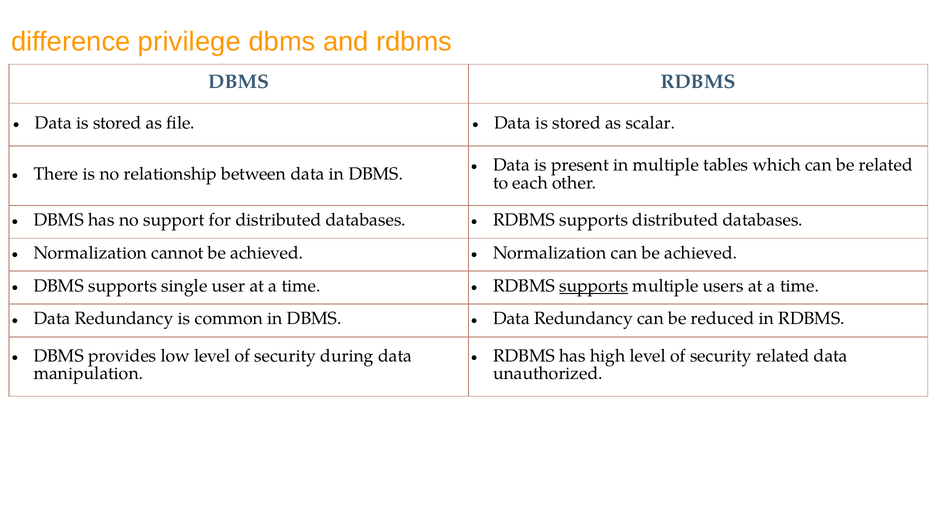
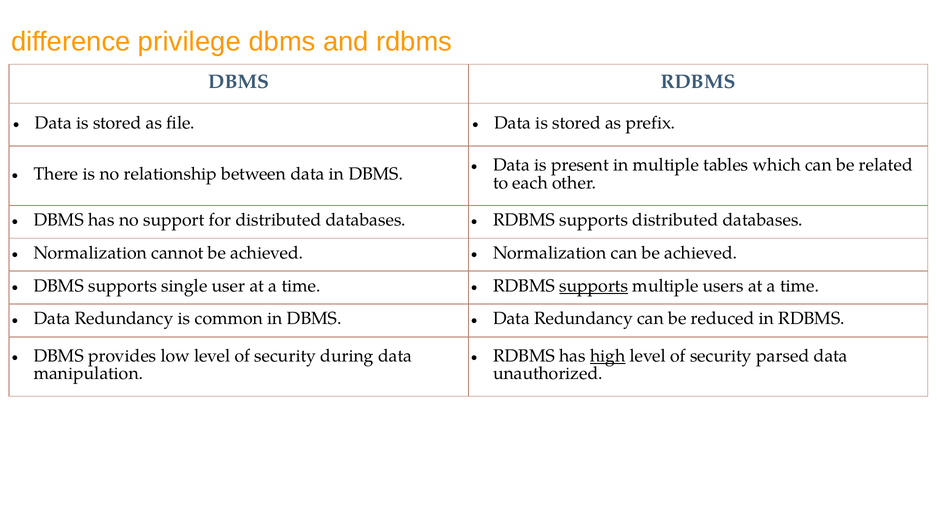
scalar: scalar -> prefix (651, 123)
high underline: none -> present (608, 356)
security related: related -> parsed (783, 356)
